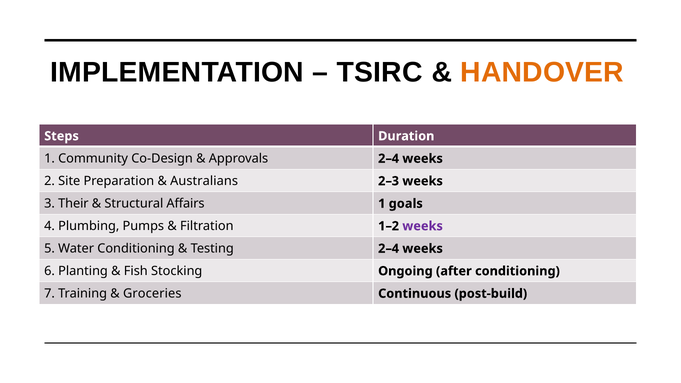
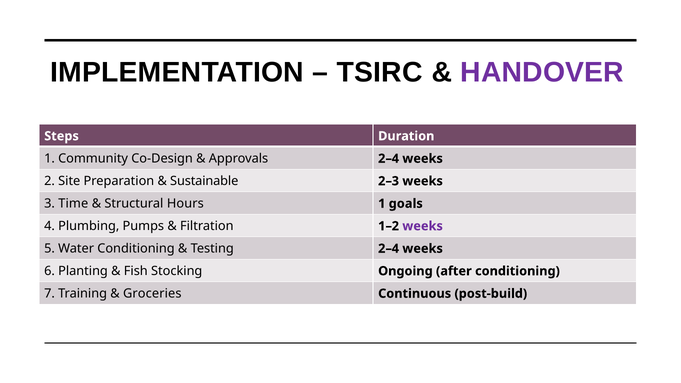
HANDOVER colour: orange -> purple (542, 73)
Australians: Australians -> Sustainable (204, 181)
Their: Their -> Time (73, 204)
Affairs: Affairs -> Hours (185, 204)
